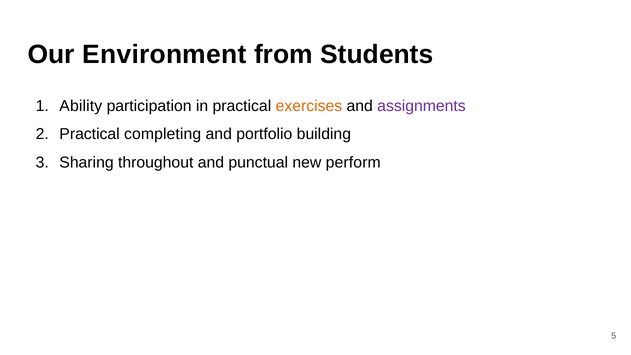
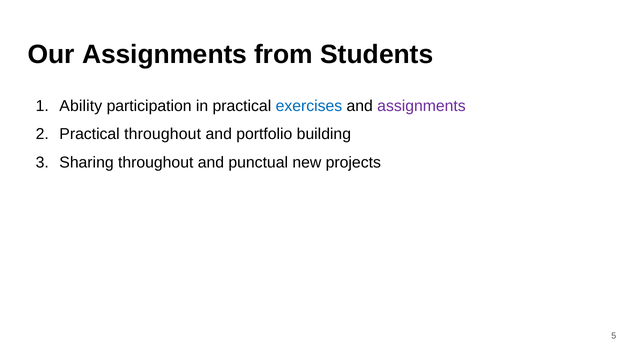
Our Environment: Environment -> Assignments (165, 55)
exercises colour: orange -> blue (309, 106)
Practical completing: completing -> throughout (163, 134)
perform: perform -> projects (353, 163)
